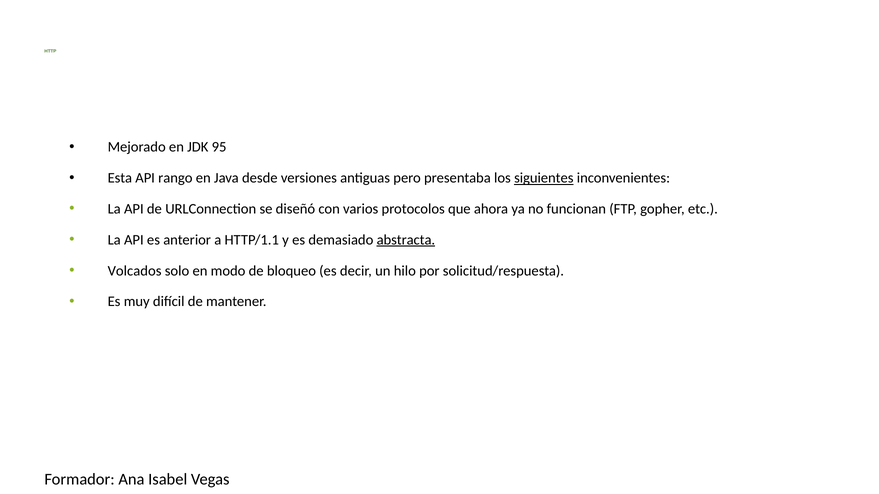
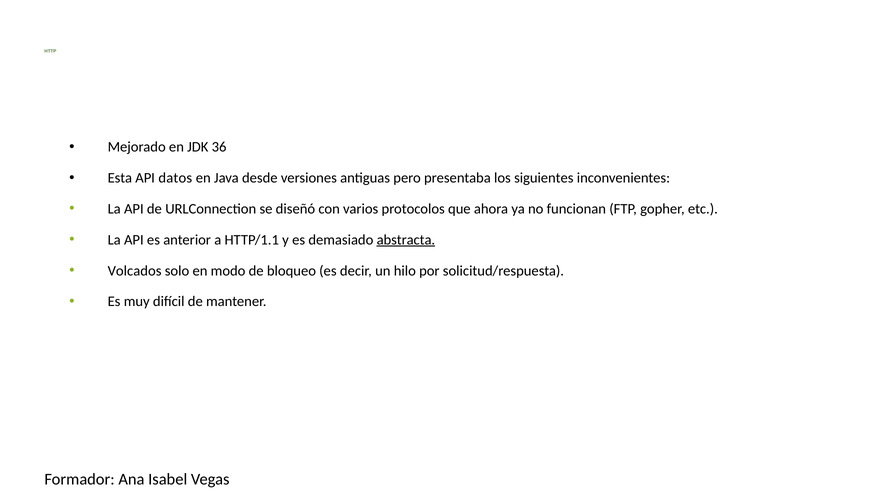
95: 95 -> 36 (219, 147)
rango: rango -> datos (175, 178)
siguientes underline: present -> none (544, 178)
